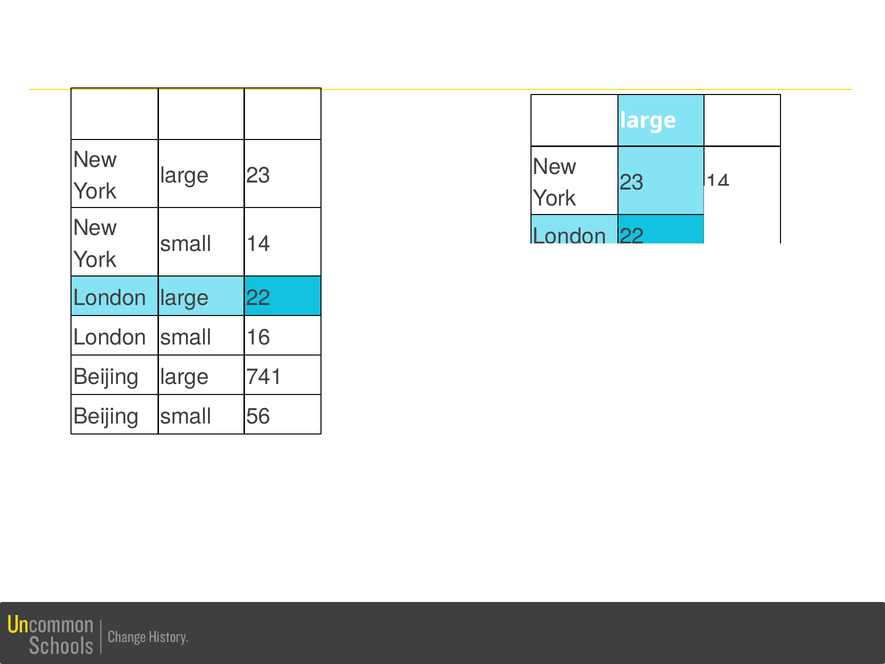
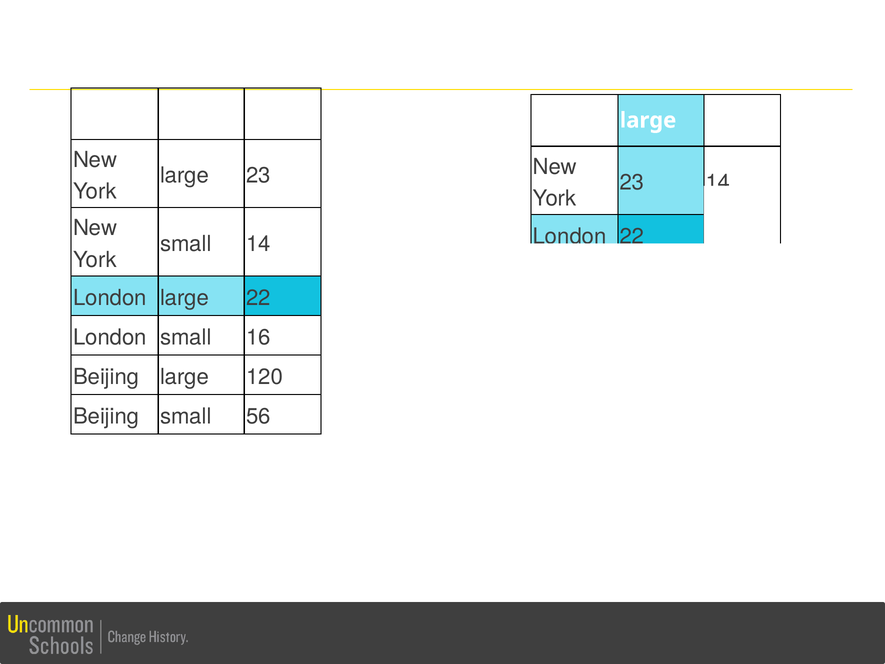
741: 741 -> 120 (264, 377)
